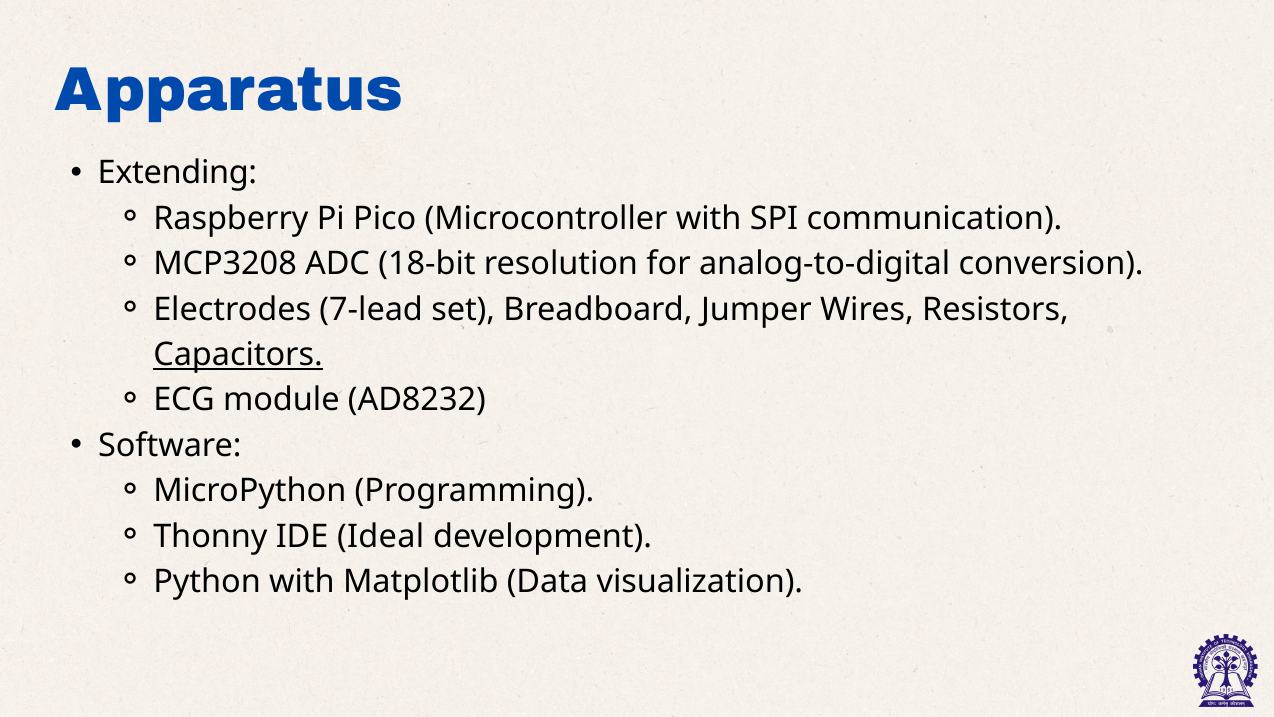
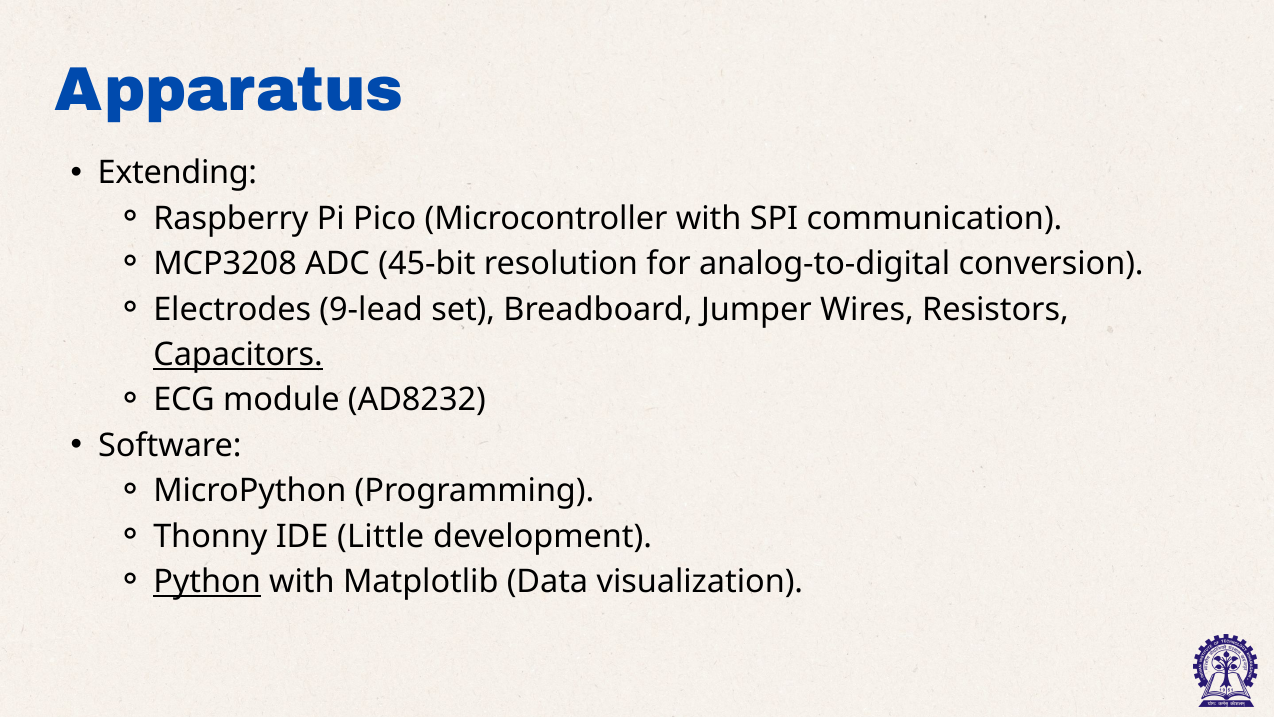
18-bit: 18-bit -> 45-bit (427, 264)
7-lead: 7-lead -> 9-lead (371, 309)
Ideal: Ideal -> Little (381, 536)
Python underline: none -> present (207, 582)
